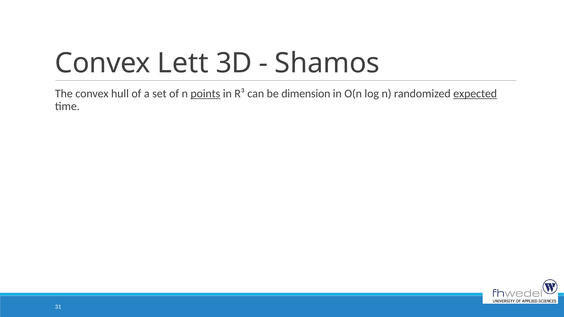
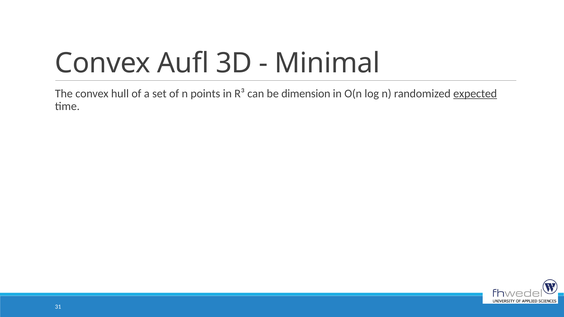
Lett: Lett -> Aufl (183, 63)
Shamos: Shamos -> Minimal (327, 63)
points underline: present -> none (205, 94)
